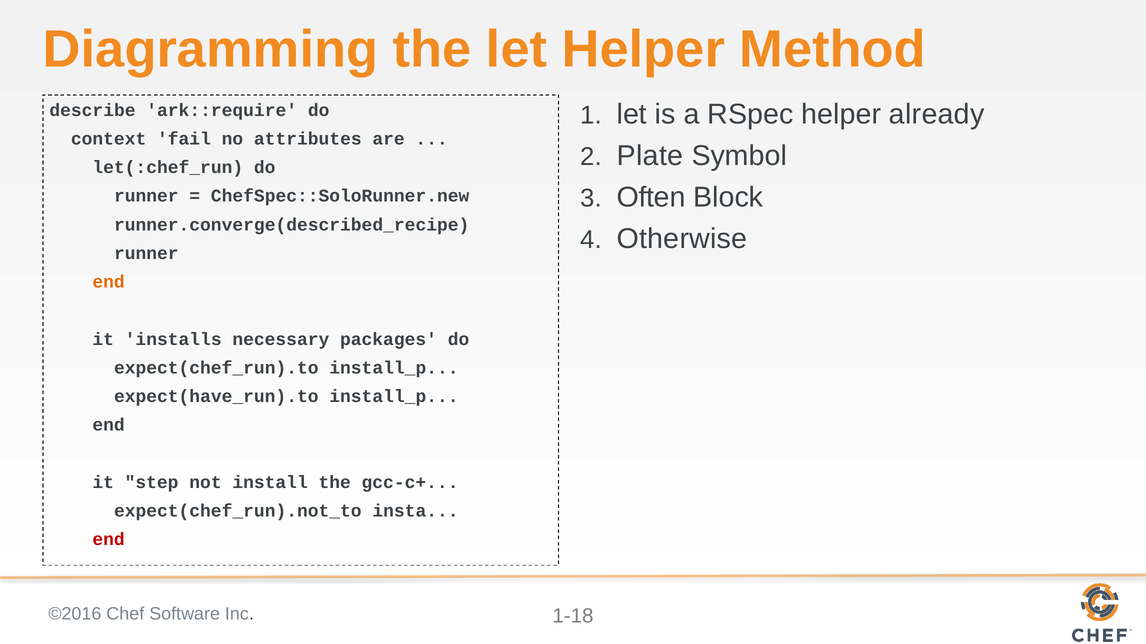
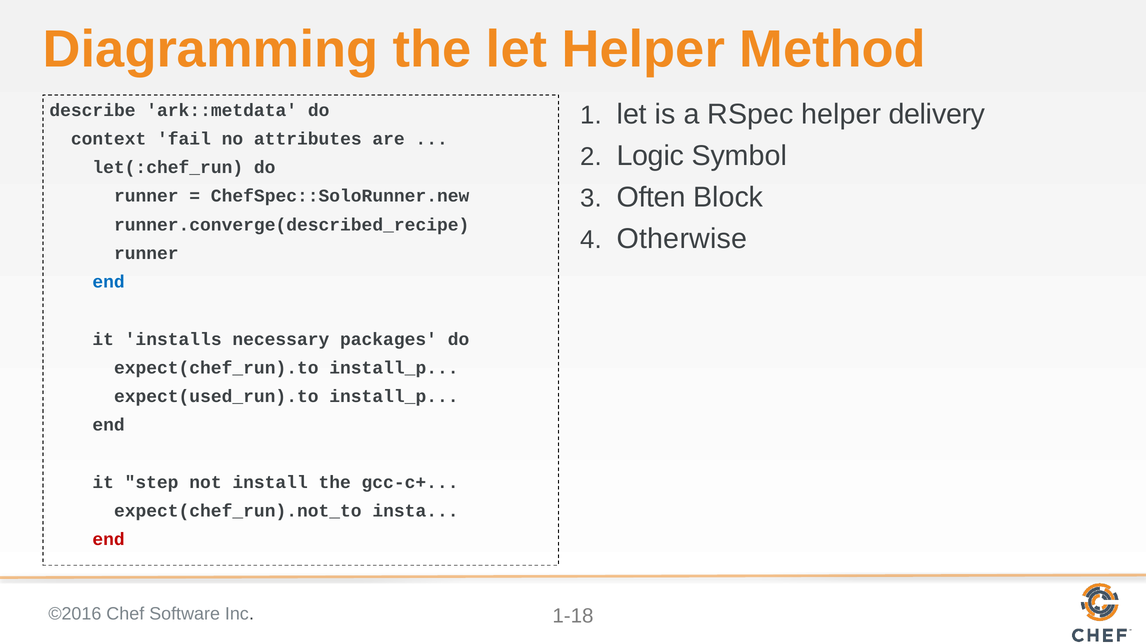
already: already -> delivery (937, 114)
ark::require: ark::require -> ark::metdata (222, 110)
Plate: Plate -> Logic (650, 156)
end colour: orange -> blue (109, 282)
expect(have_run).to: expect(have_run).to -> expect(used_run).to (216, 397)
